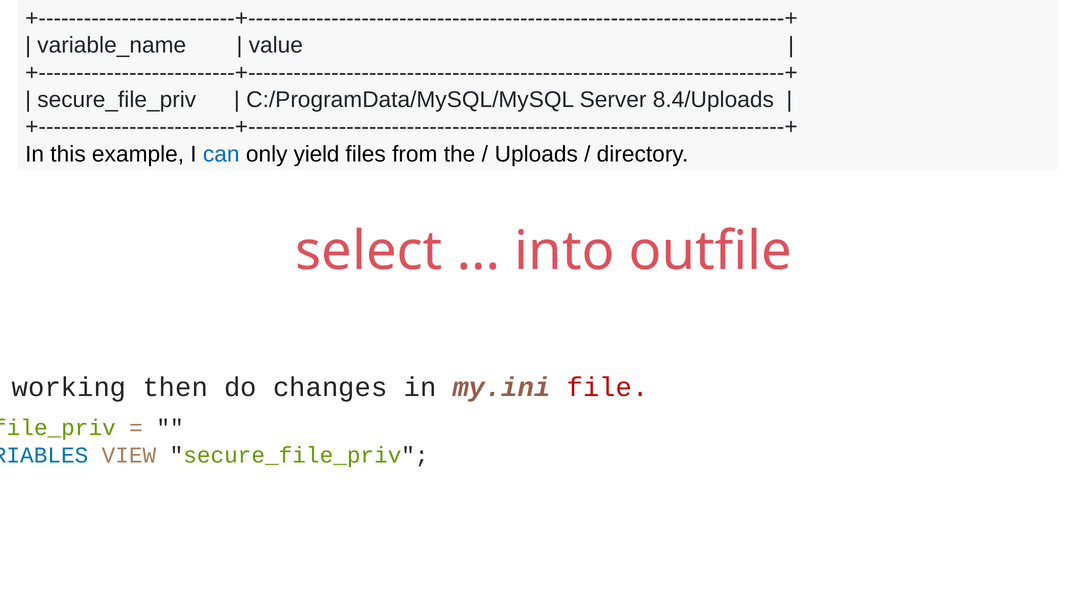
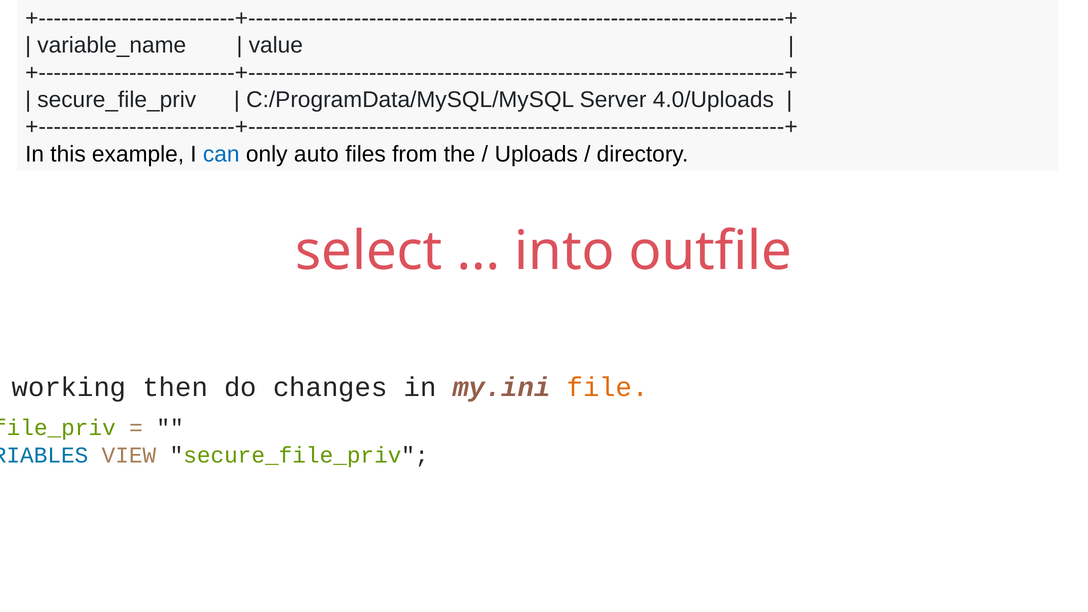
8.4/Uploads: 8.4/Uploads -> 4.0/Uploads (713, 100)
yield: yield -> auto (316, 154)
file colour: red -> orange (608, 387)
